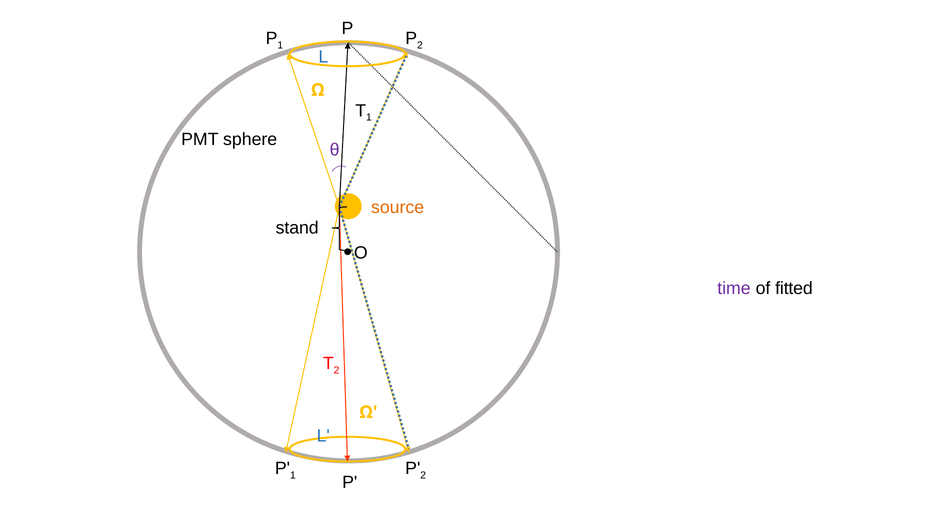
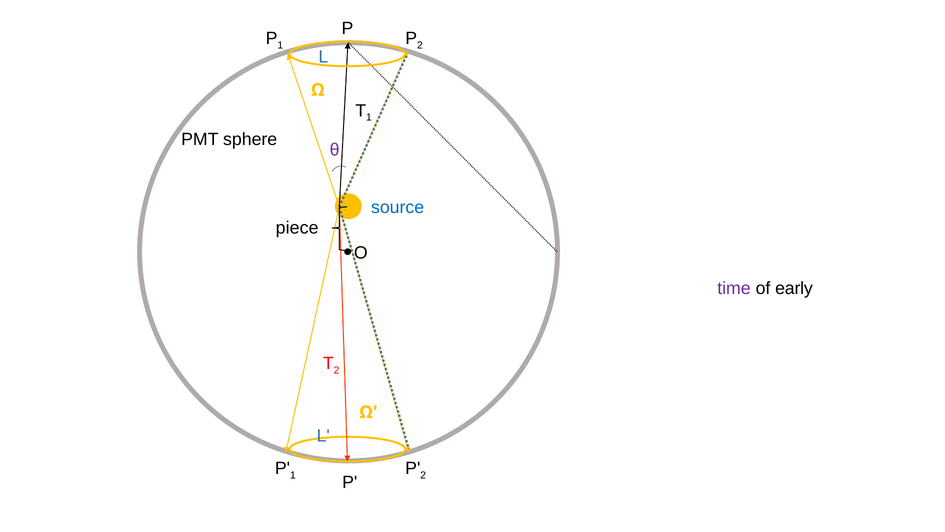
source colour: orange -> blue (398, 207)
stand: stand -> piece (297, 228)
fitted: fitted -> early (794, 288)
